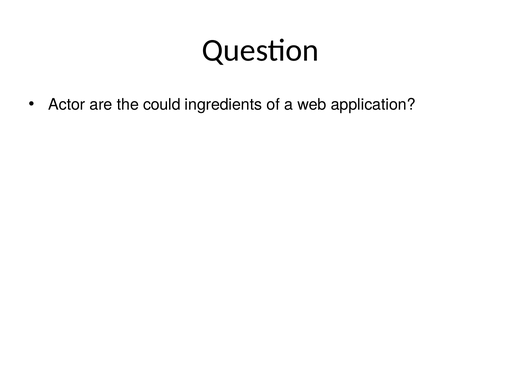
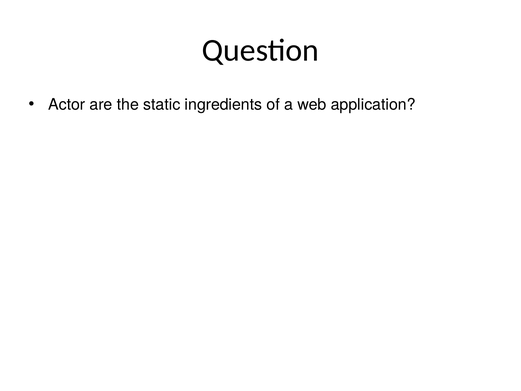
could: could -> static (162, 104)
